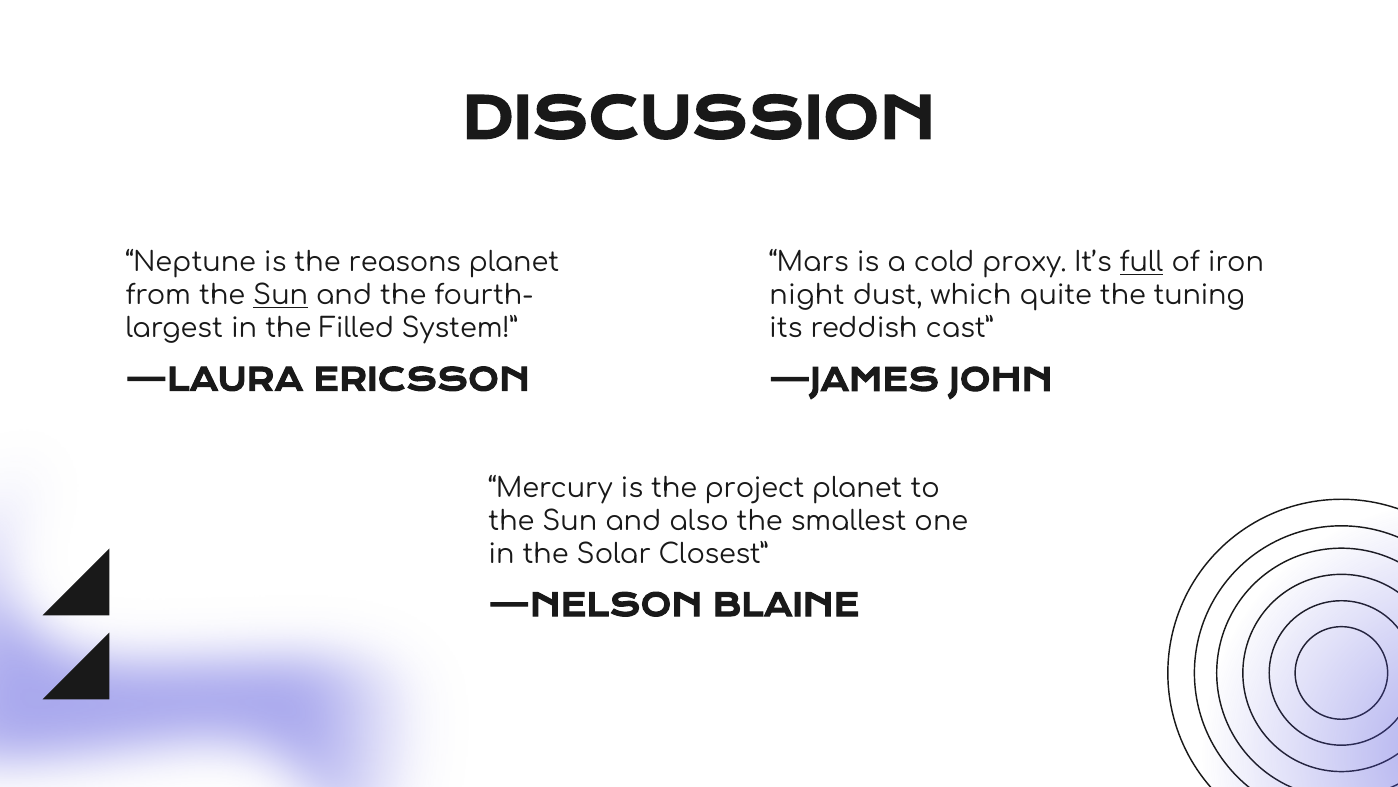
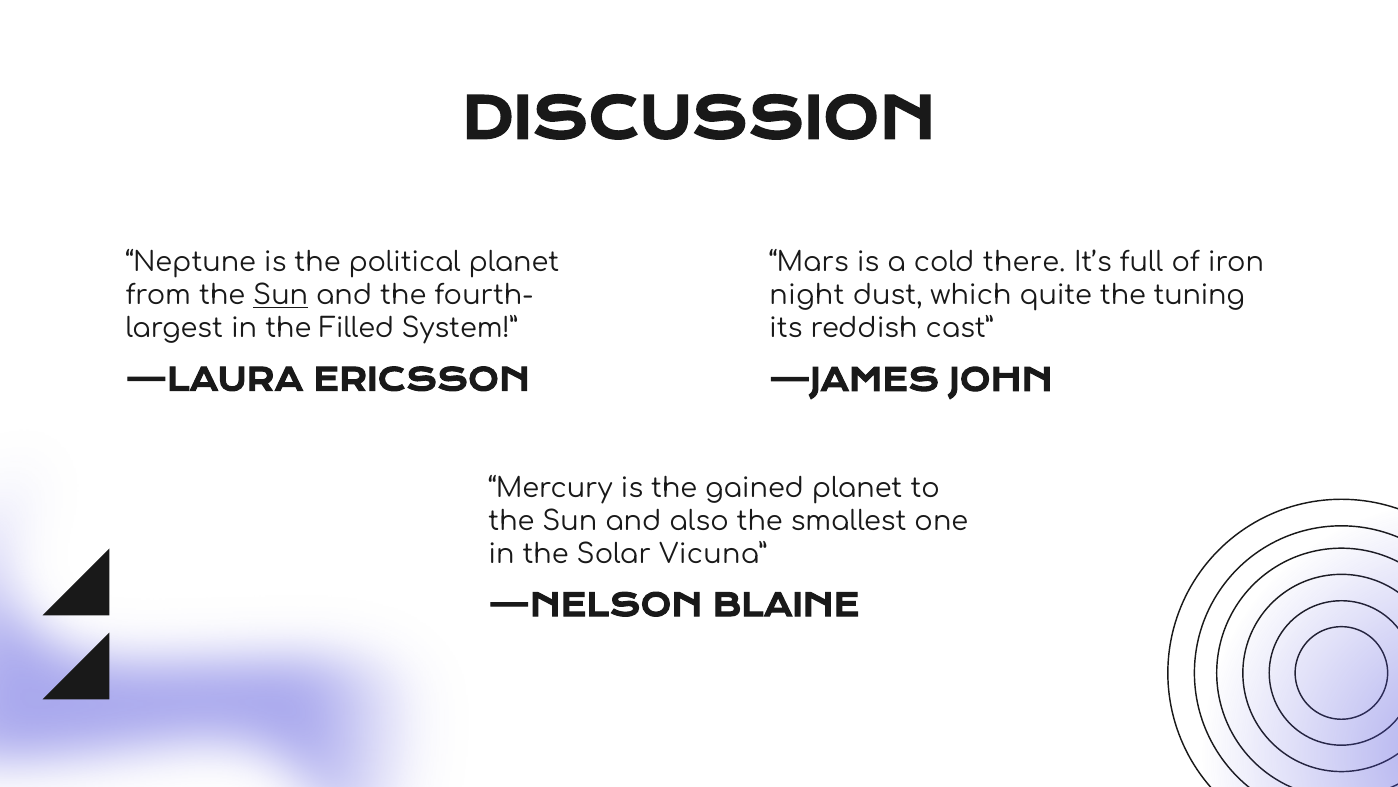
proxy: proxy -> there (1024, 263)
full underline: present -> none (1142, 263)
reasons: reasons -> political (405, 263)
project: project -> gained (755, 488)
Closest: Closest -> Vicuna (713, 554)
